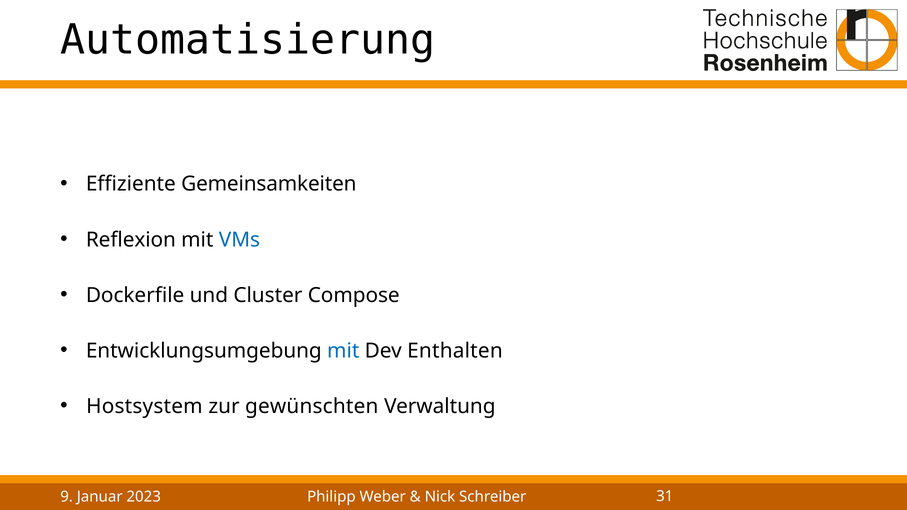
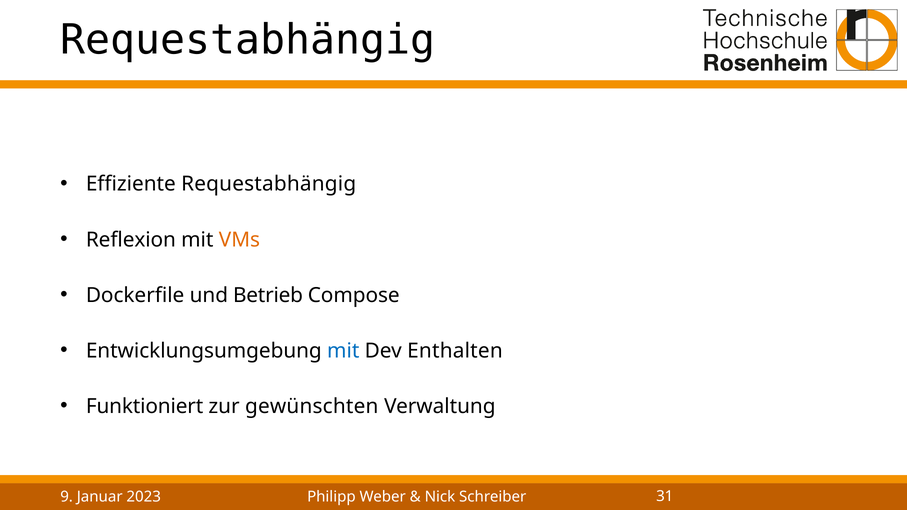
Automatisierung: Automatisierung -> Requestabhängig (248, 40)
Effiziente Gemeinsamkeiten: Gemeinsamkeiten -> Requestabhängig (269, 184)
VMs colour: blue -> orange (239, 240)
Cluster: Cluster -> Betrieb (268, 295)
Hostsystem: Hostsystem -> Funktioniert (145, 406)
